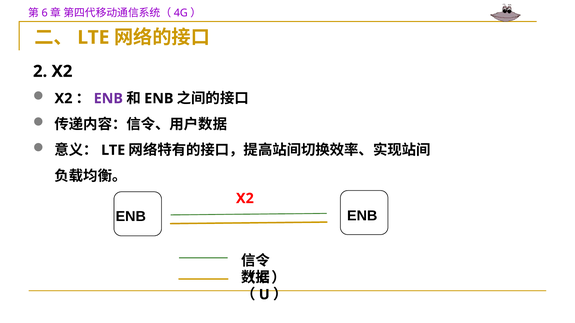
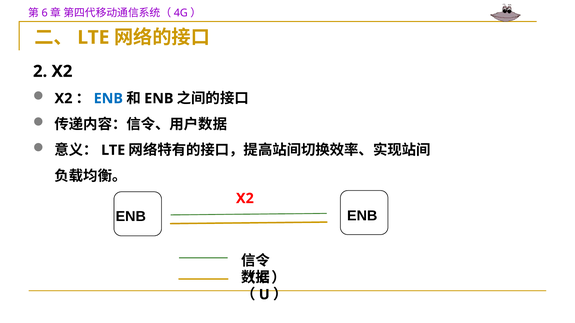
ENB colour: purple -> blue (108, 99)
